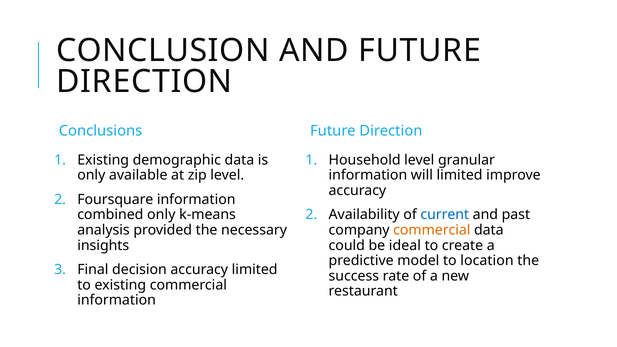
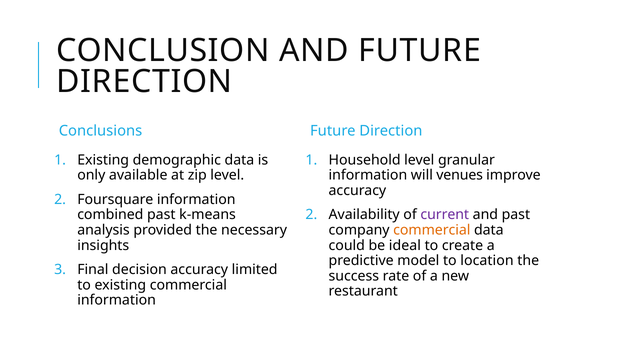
will limited: limited -> venues (460, 175)
combined only: only -> past (161, 215)
current colour: blue -> purple (445, 215)
